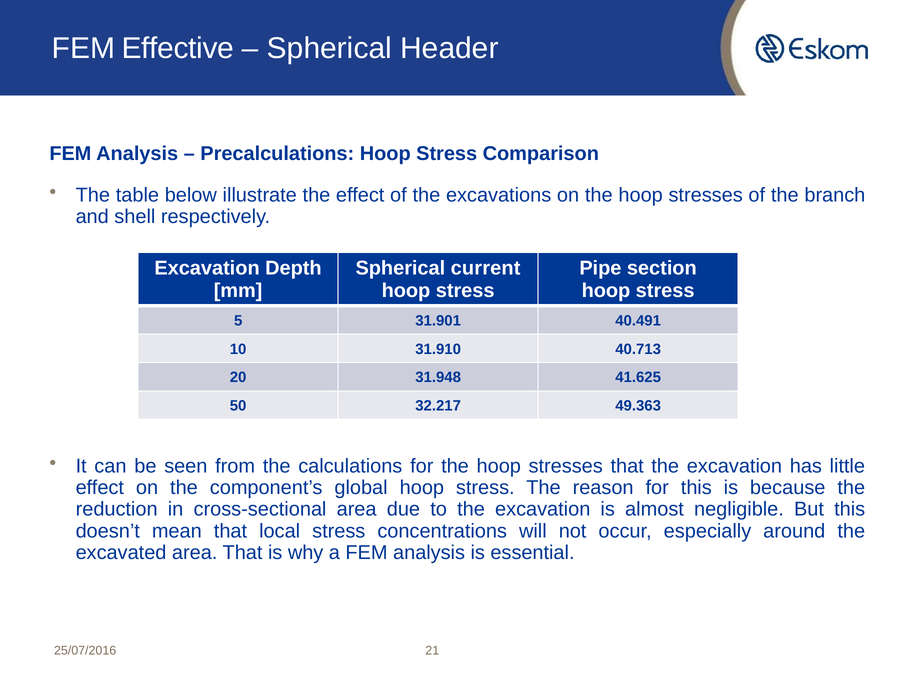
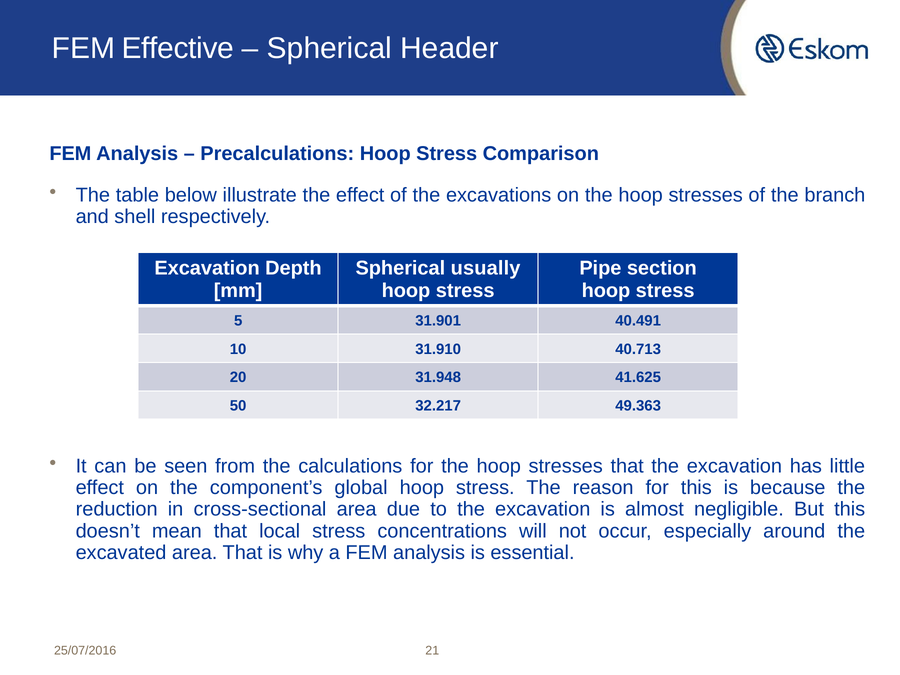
current: current -> usually (486, 268)
